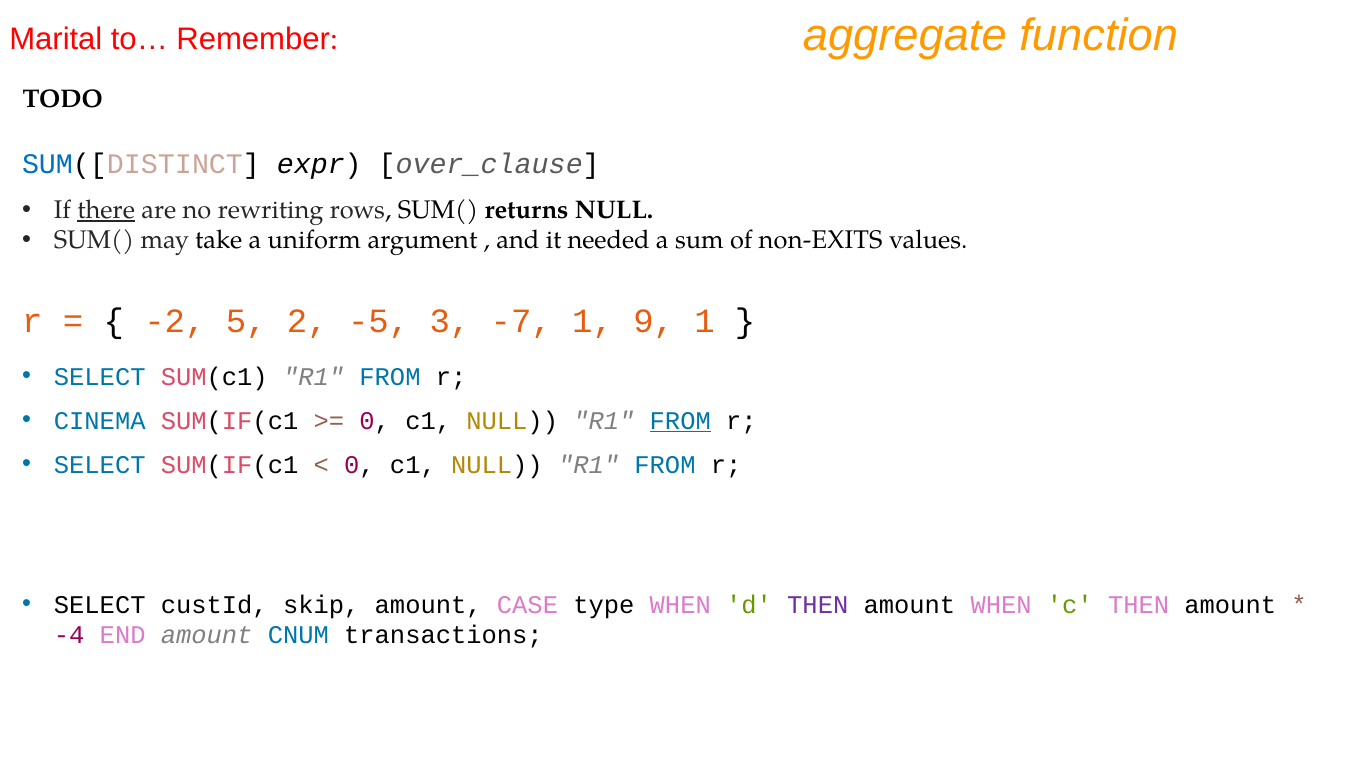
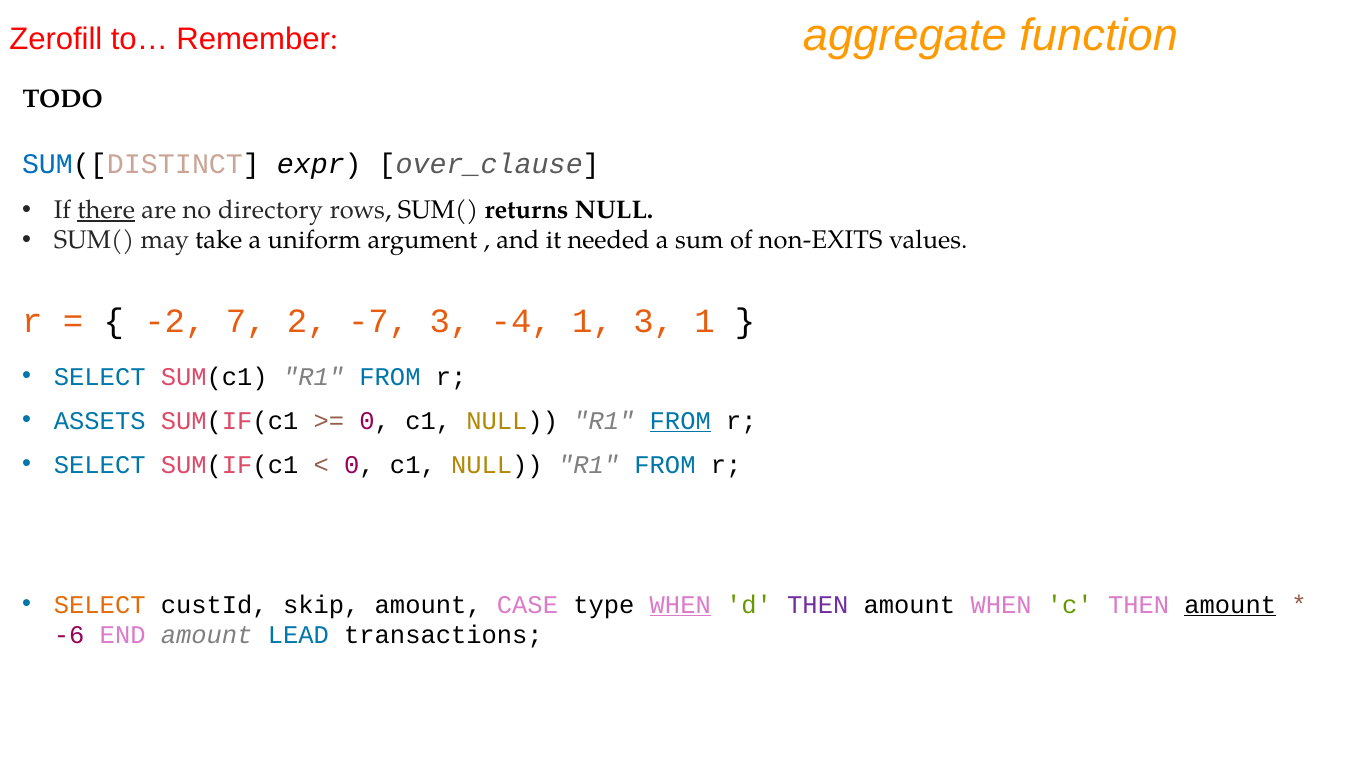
Marital: Marital -> Zerofill (56, 39)
rewriting: rewriting -> directory (271, 210)
5: 5 -> 7 (246, 321)
-5: -5 -> -7 (379, 321)
-7: -7 -> -4 (521, 321)
1 9: 9 -> 3 (654, 321)
CINEMA: CINEMA -> ASSETS (100, 421)
SELECT colour: black -> orange (100, 605)
WHEN underline: none -> present (680, 605)
amount underline: none -> present (1230, 605)
-4: -4 -> -6 (69, 635)
CNUM: CNUM -> LEAD (298, 635)
